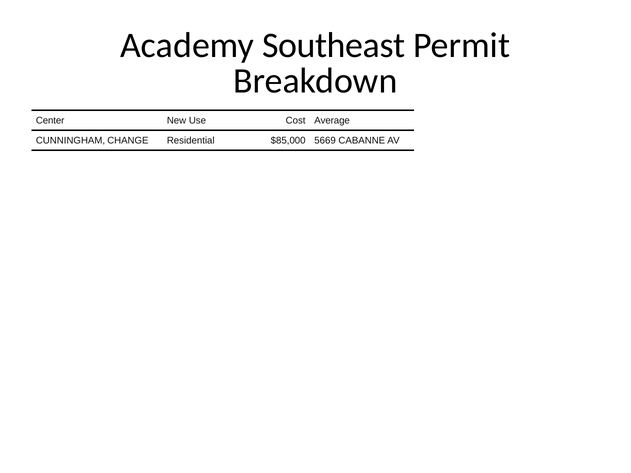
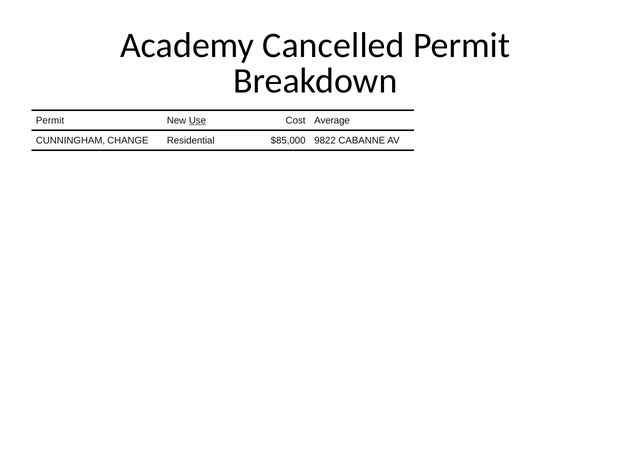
Southeast: Southeast -> Cancelled (334, 46)
Center: Center -> Permit (50, 121)
Use underline: none -> present (197, 121)
5669: 5669 -> 9822 (325, 141)
